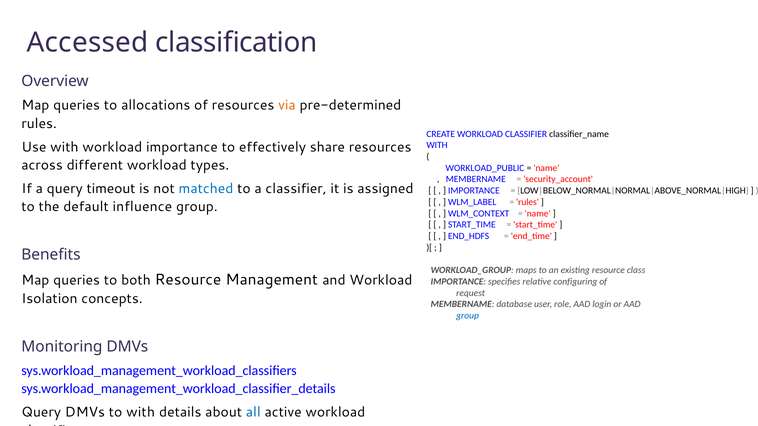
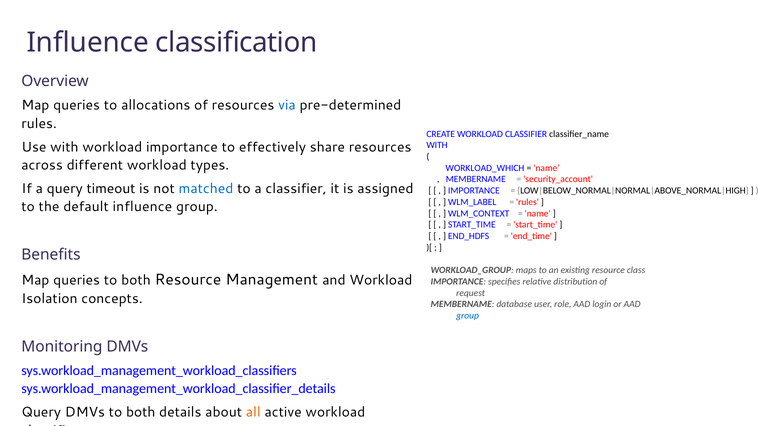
Accessed: Accessed -> Influence (88, 43)
via colour: orange -> blue (287, 105)
WORKLOAD_PUBLIC: WORKLOAD_PUBLIC -> WORKLOAD_WHICH (485, 168)
configuring: configuring -> distribution (575, 282)
DMVs to with: with -> both (141, 412)
all colour: blue -> orange (253, 412)
